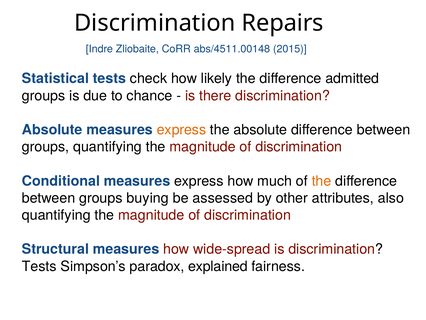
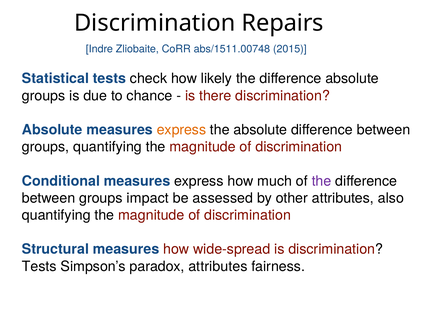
abs/4511.00148: abs/4511.00148 -> abs/1511.00748 (232, 49)
difference admitted: admitted -> absolute (352, 78)
the colour: orange -> purple (322, 181)
buying: buying -> impact (148, 198)
paradox explained: explained -> attributes (218, 266)
